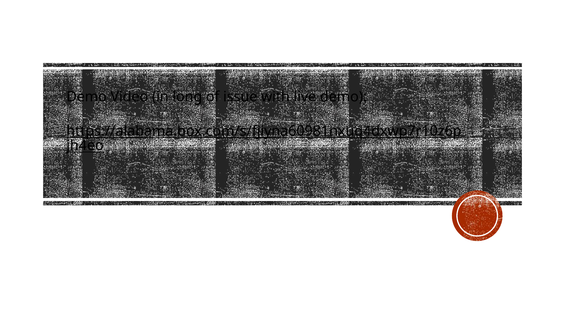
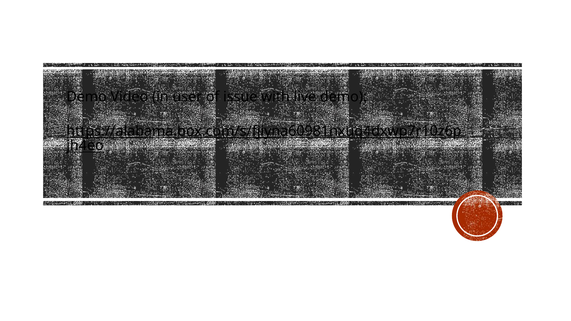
long: long -> user (187, 97)
